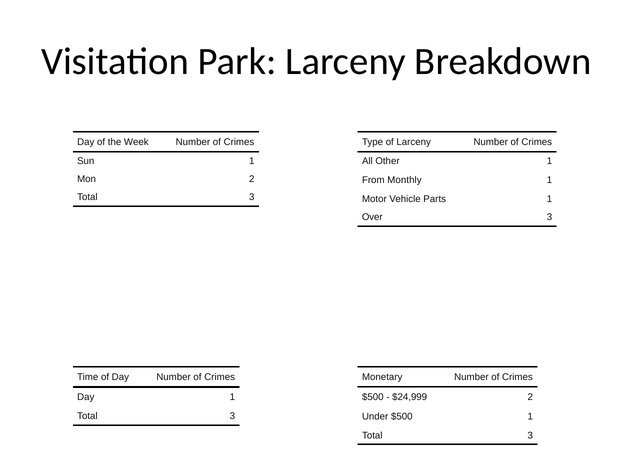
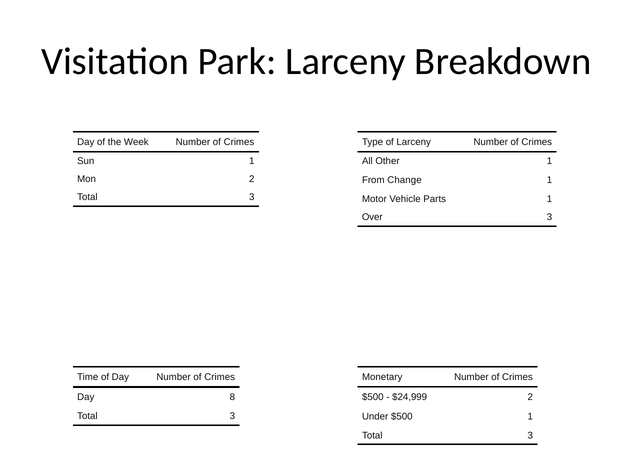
Monthly: Monthly -> Change (404, 180)
Day 1: 1 -> 8 (232, 397)
